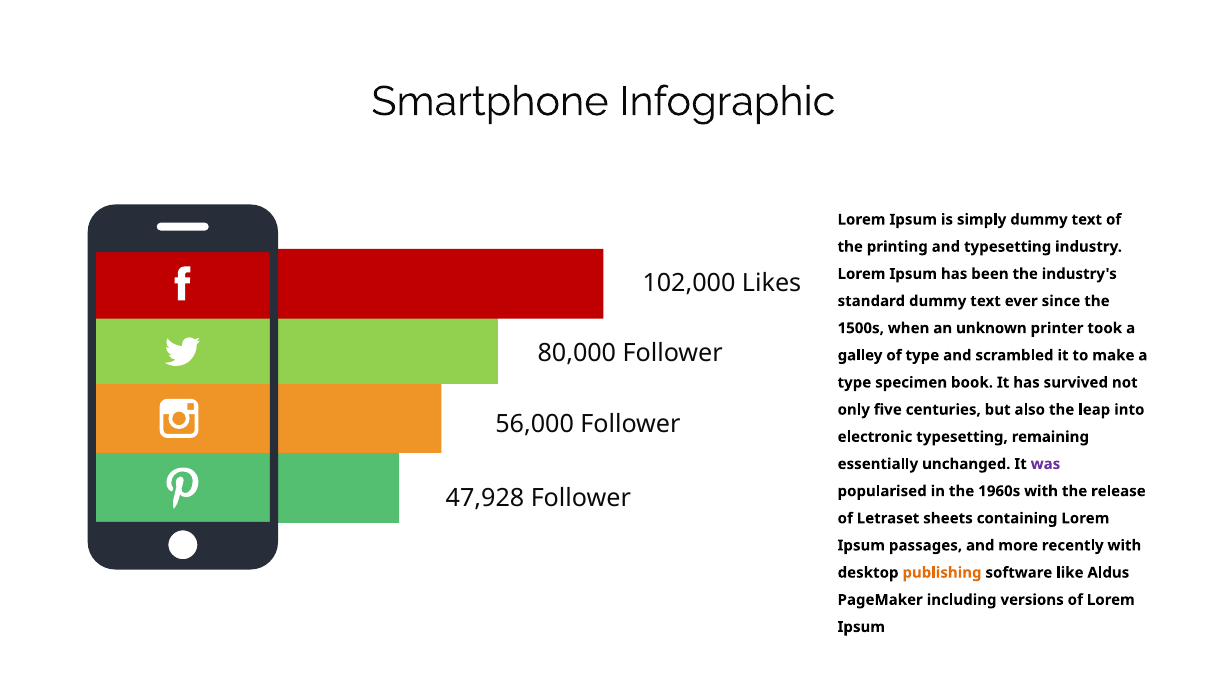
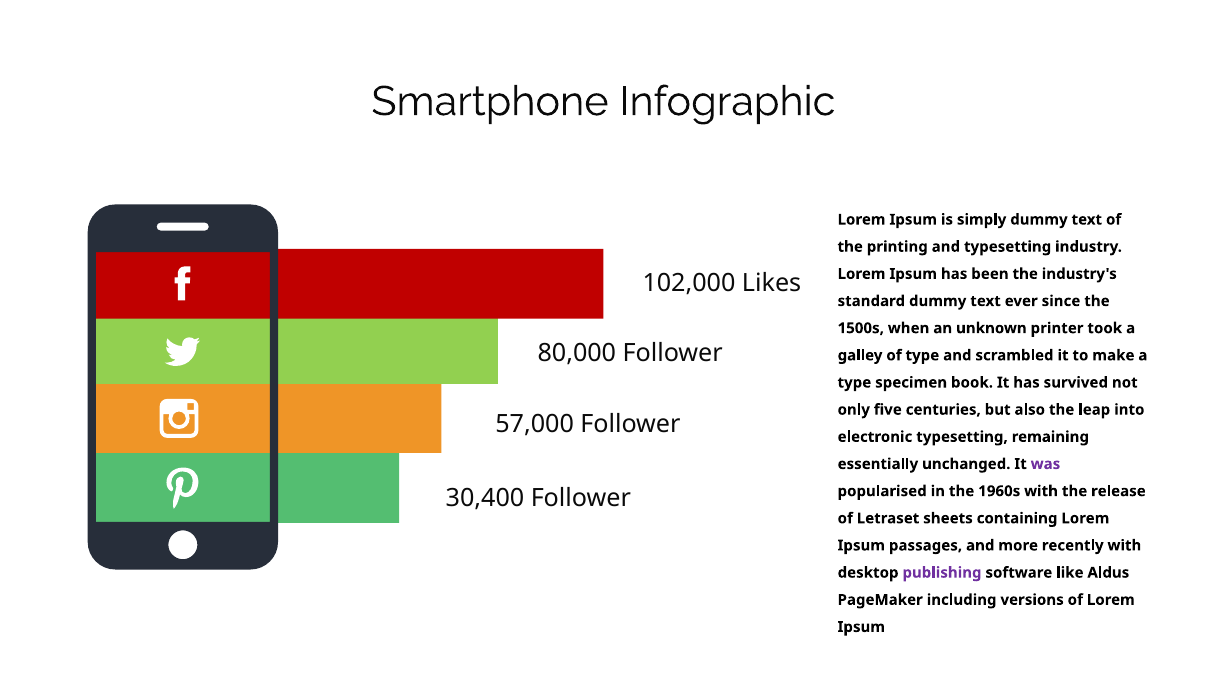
56,000: 56,000 -> 57,000 (535, 424)
47,928: 47,928 -> 30,400 (485, 498)
publishing colour: orange -> purple (942, 573)
